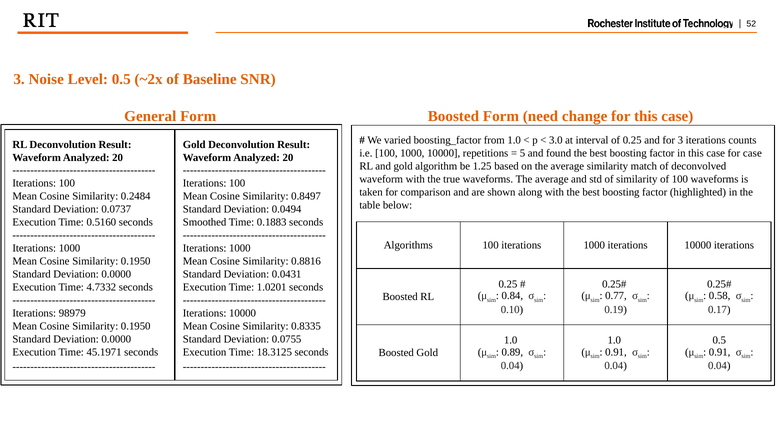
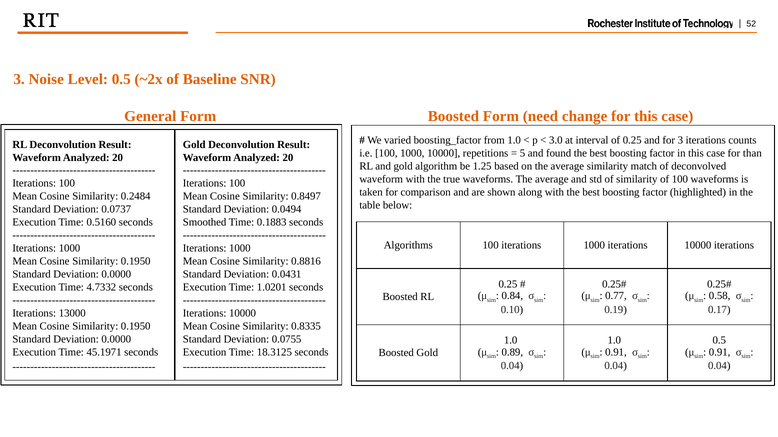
for case: case -> than (752, 153)
98979: 98979 -> 13000 (72, 314)
